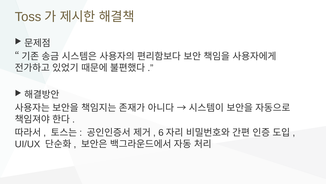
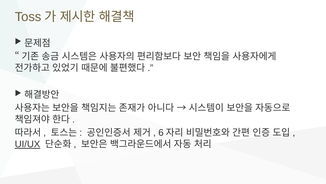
UI/UX underline: none -> present (27, 144)
